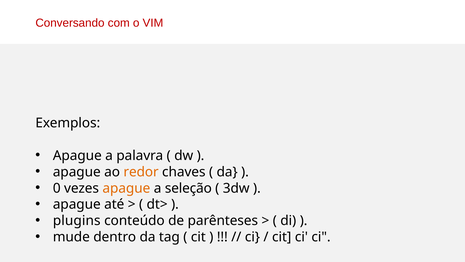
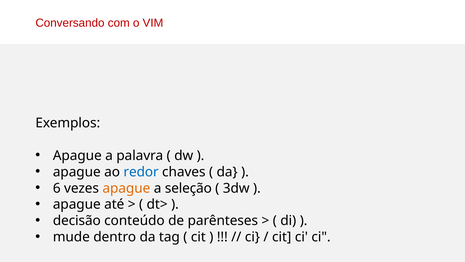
redor colour: orange -> blue (141, 172)
0: 0 -> 6 (57, 188)
plugins: plugins -> decisão (77, 220)
